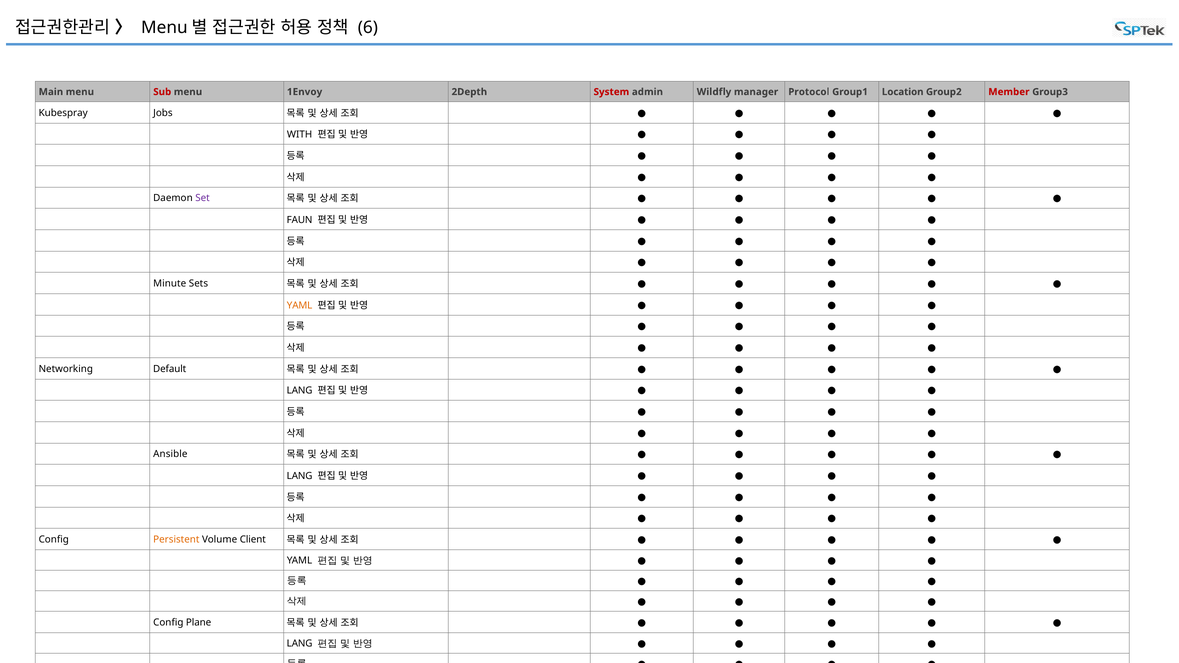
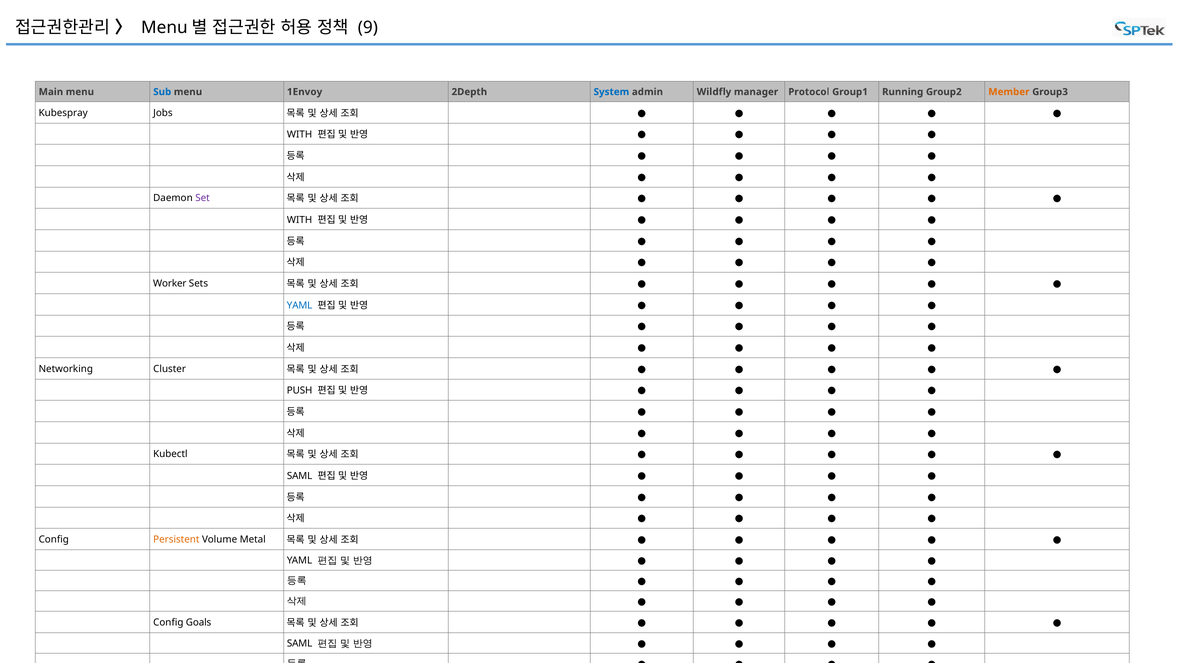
6: 6 -> 9 (368, 28)
Sub colour: red -> blue (162, 92)
System colour: red -> blue (611, 92)
Location: Location -> Running (903, 92)
Member colour: red -> orange (1009, 92)
FAUN: FAUN -> WITH (300, 220)
Minute: Minute -> Worker (170, 284)
YAML colour: orange -> blue (300, 305)
Default: Default -> Cluster (170, 369)
LANG: LANG -> PUSH (300, 391)
Ansible: Ansible -> Kubectl (170, 454)
LANG: LANG -> SAML (300, 476)
Client: Client -> Metal (253, 540)
Plane: Plane -> Goals (199, 623)
LANG: LANG -> SAML (300, 644)
